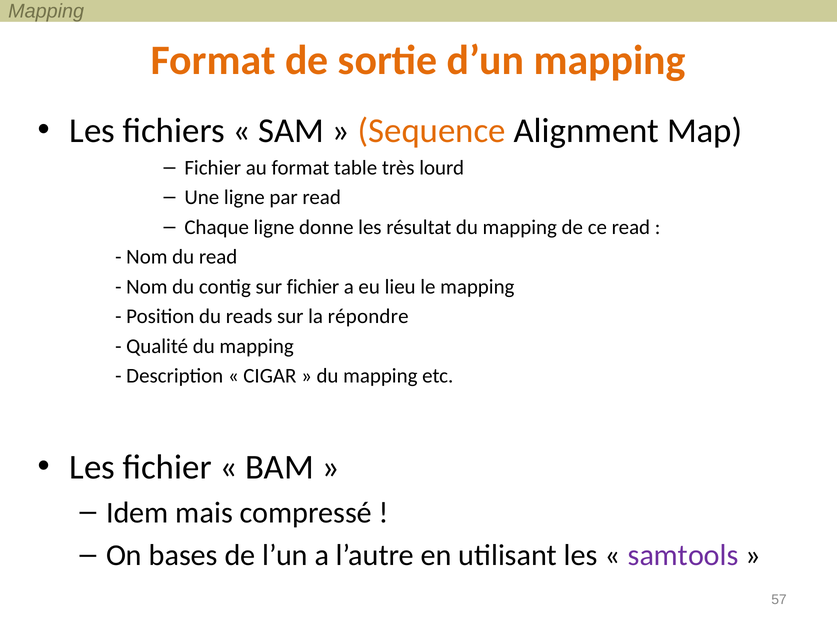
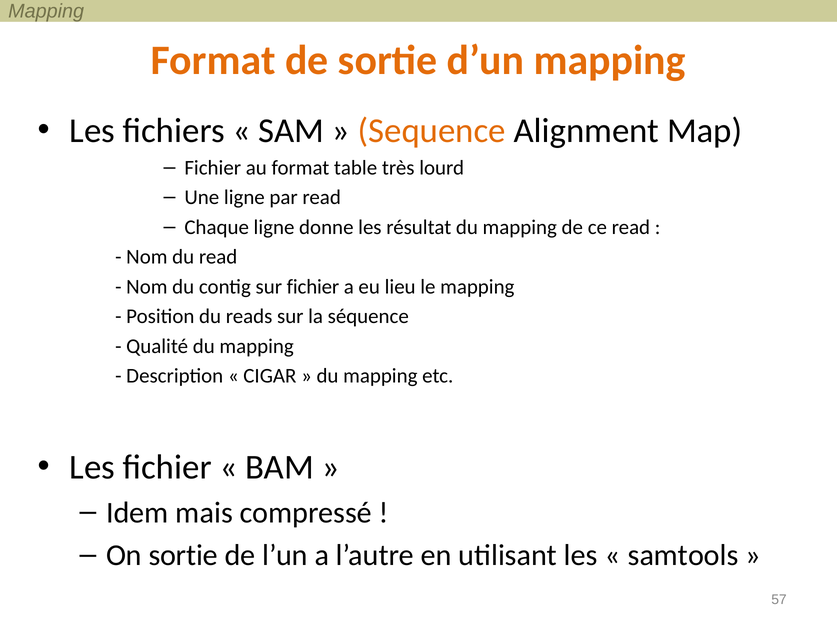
répondre: répondre -> séquence (368, 316)
On bases: bases -> sortie (183, 555)
samtools colour: purple -> black (683, 555)
